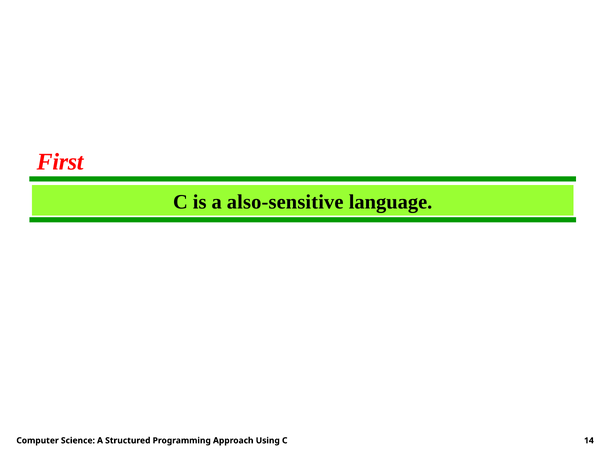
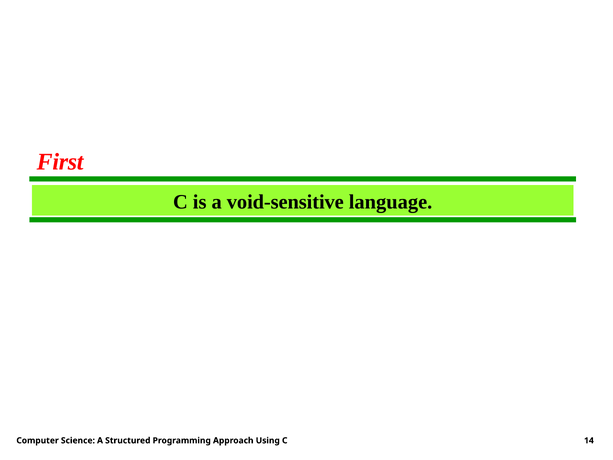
also-sensitive: also-sensitive -> void-sensitive (285, 202)
